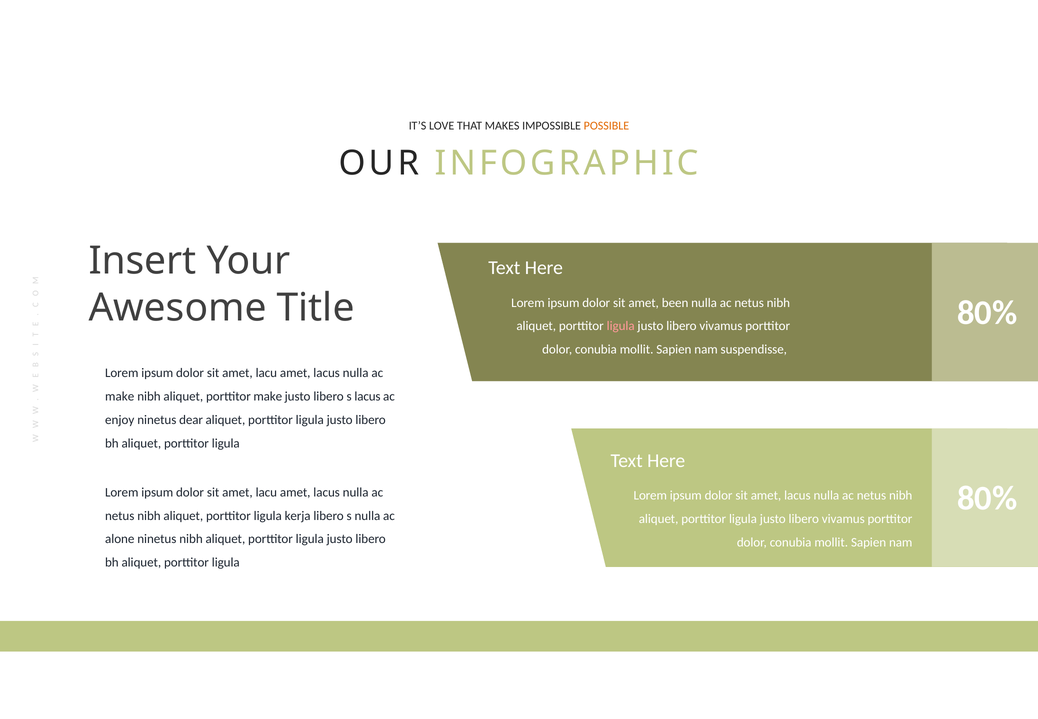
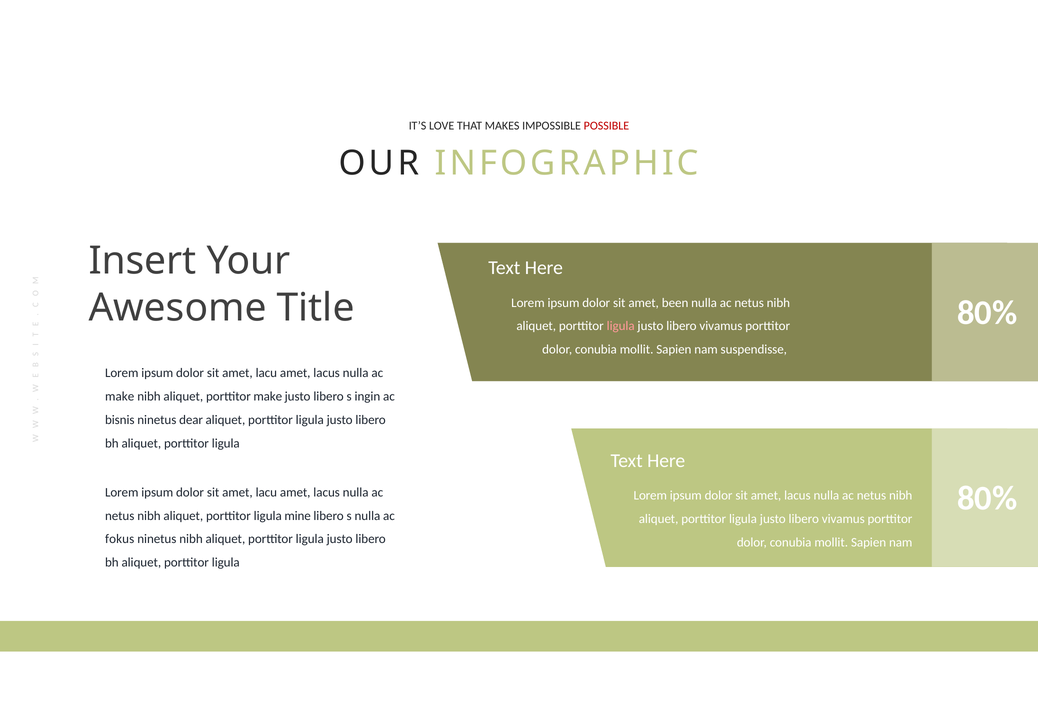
POSSIBLE colour: orange -> red (606, 126)
s lacus: lacus -> ingin (367, 396)
enjoy: enjoy -> bisnis (120, 420)
kerja: kerja -> mine (298, 516)
alone: alone -> fokus (120, 539)
